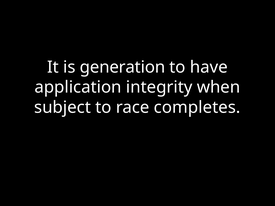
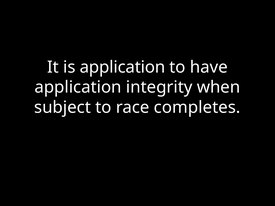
is generation: generation -> application (123, 67)
